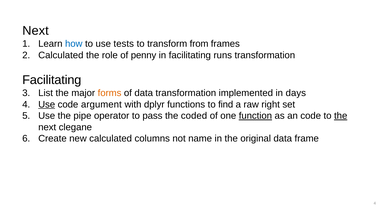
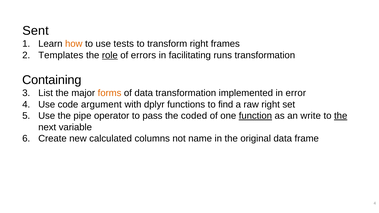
Next: Next -> Sent (36, 31)
how colour: blue -> orange (74, 44)
transform from: from -> right (199, 44)
Calculated: Calculated -> Templates (61, 55)
role underline: none -> present (110, 55)
penny: penny -> errors (143, 55)
Facilitating: Facilitating -> Containing (52, 80)
days: days -> error (296, 93)
Use underline: present -> none (47, 105)
an code: code -> write (311, 116)
clegane: clegane -> variable (75, 127)
